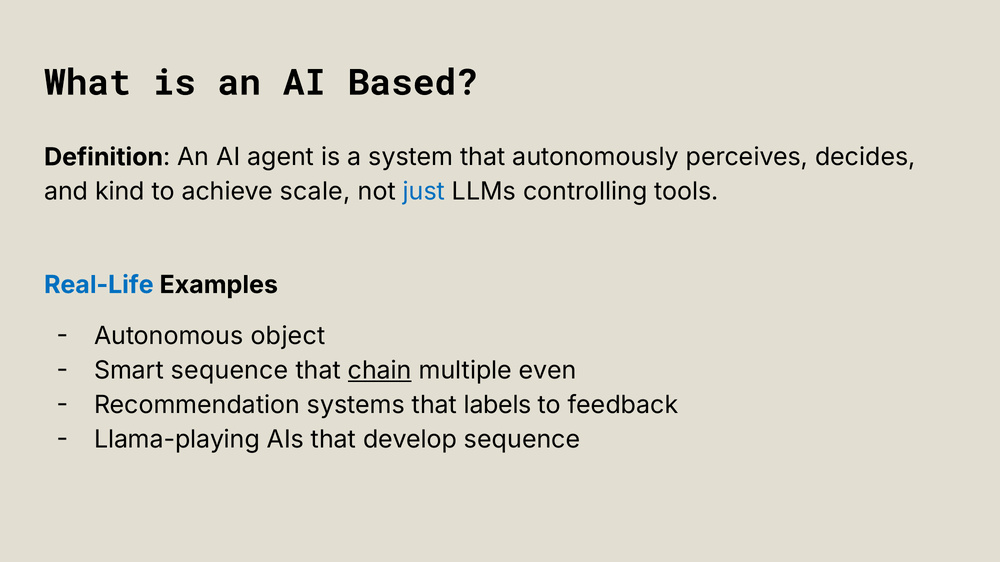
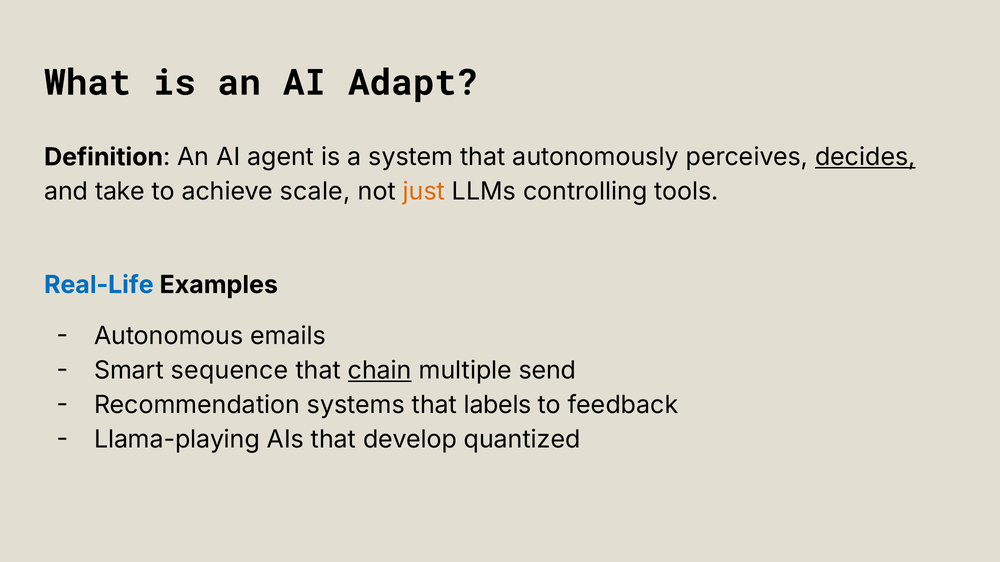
Based: Based -> Adapt (413, 83)
decides underline: none -> present (865, 157)
kind: kind -> take (120, 192)
just colour: blue -> orange (424, 192)
object: object -> emails (288, 336)
even: even -> send (548, 371)
develop sequence: sequence -> quantized (522, 440)
